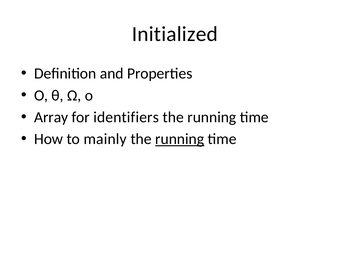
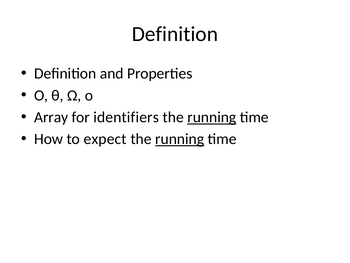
Initialized: Initialized -> Definition (175, 34)
running underline: none -> present (212, 117)
mainly: mainly -> expect (105, 139)
